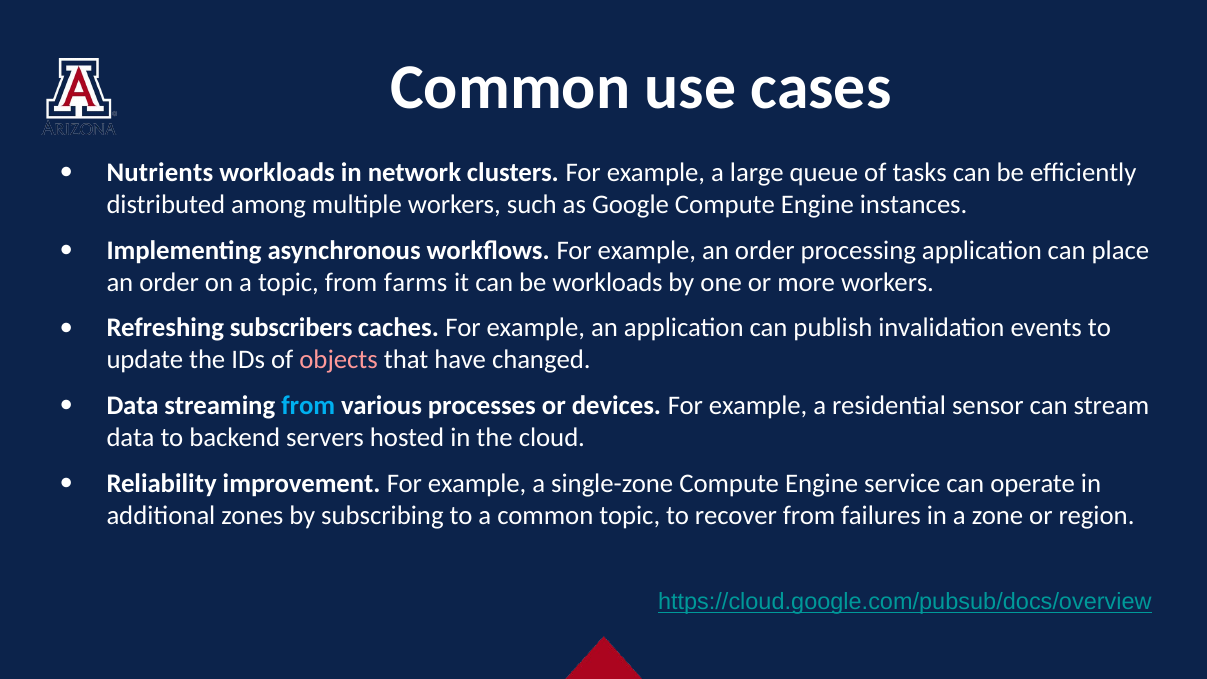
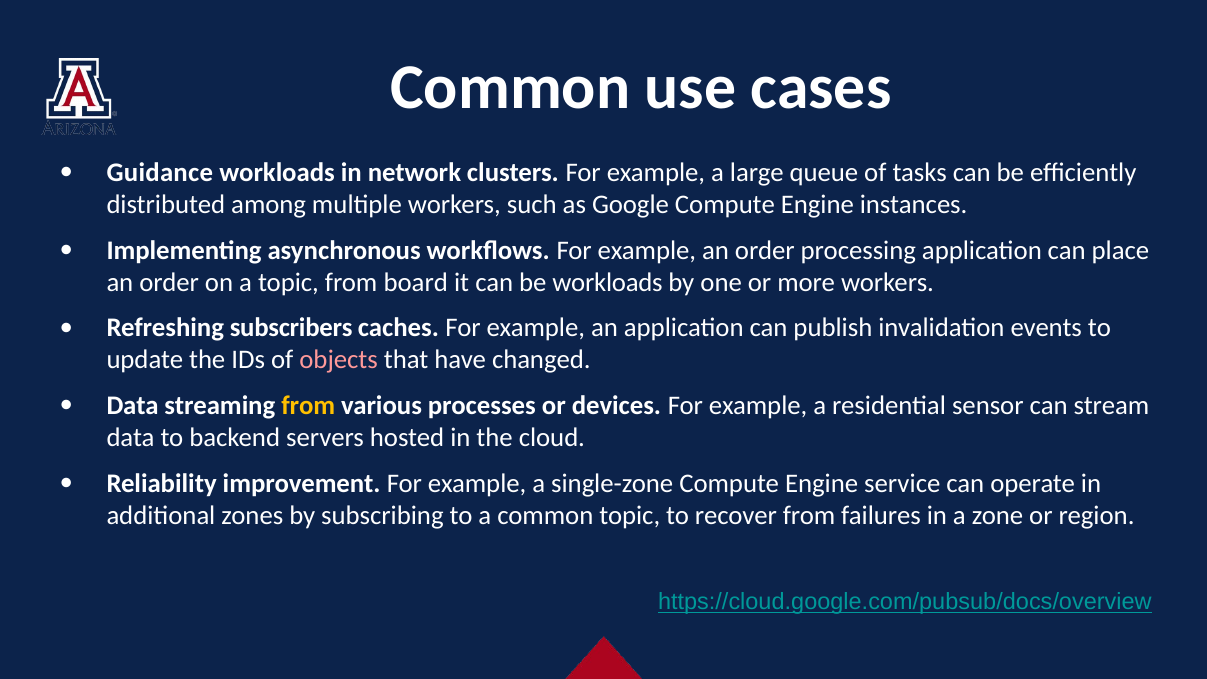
Nutrients: Nutrients -> Guidance (160, 172)
farms: farms -> board (416, 282)
from colour: light blue -> yellow (308, 406)
